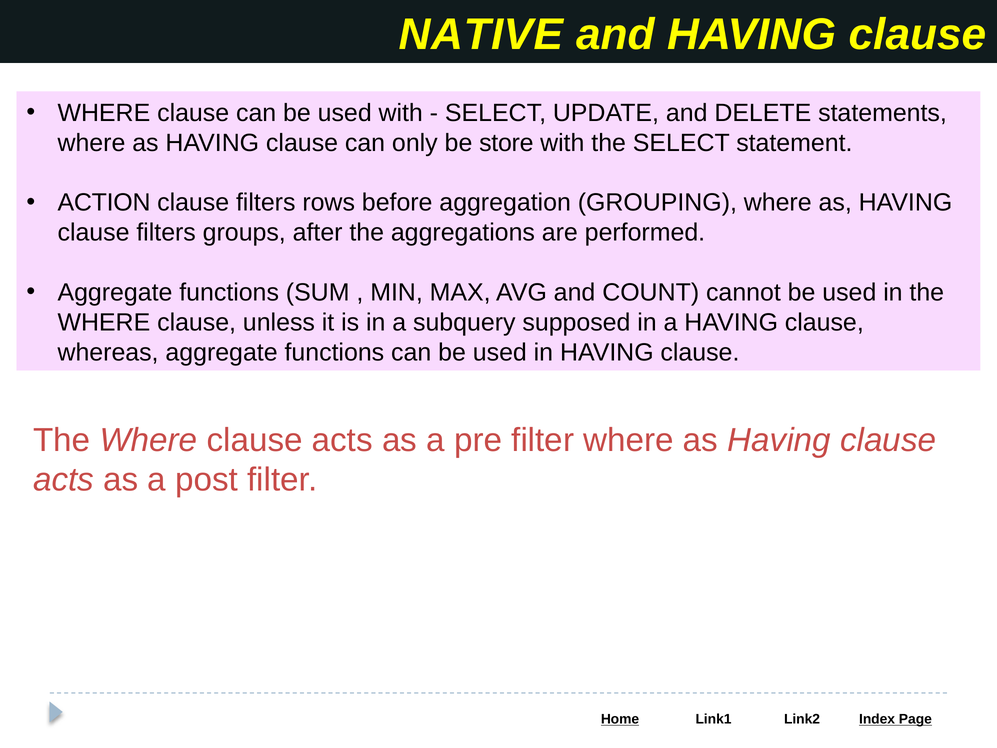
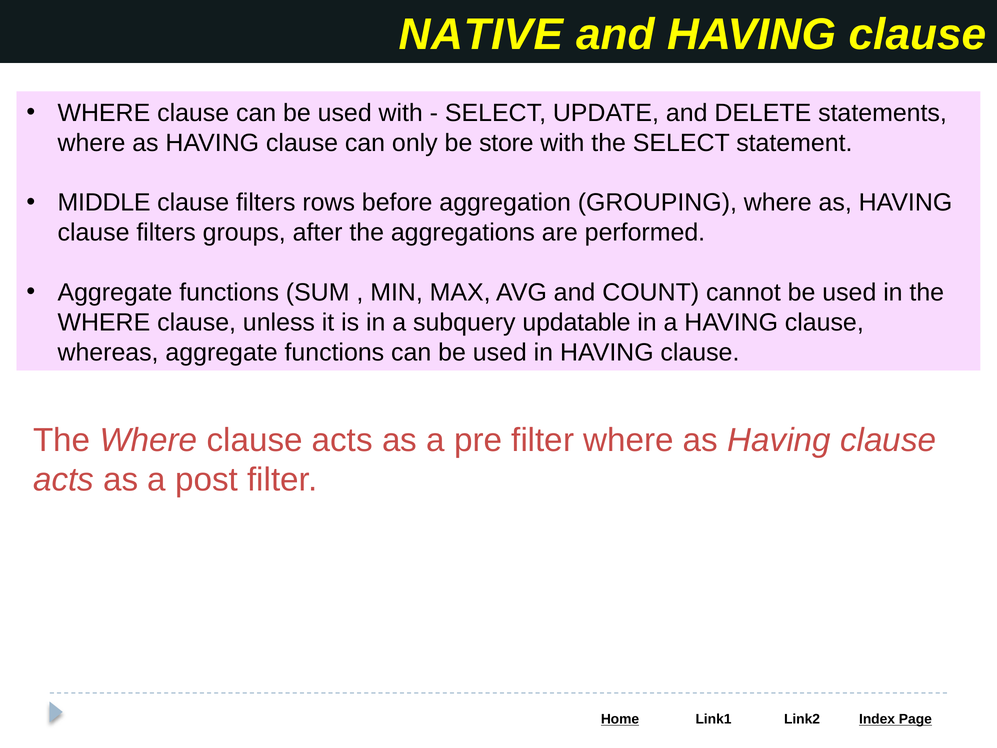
ACTION: ACTION -> MIDDLE (104, 203)
supposed: supposed -> updatable (577, 322)
